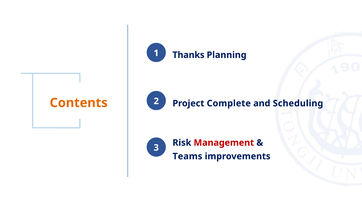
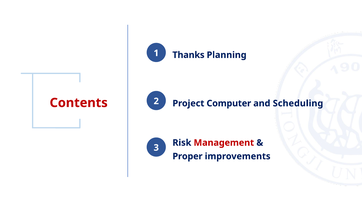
Complete: Complete -> Computer (229, 103)
Contents colour: orange -> red (79, 103)
Teams: Teams -> Proper (188, 156)
